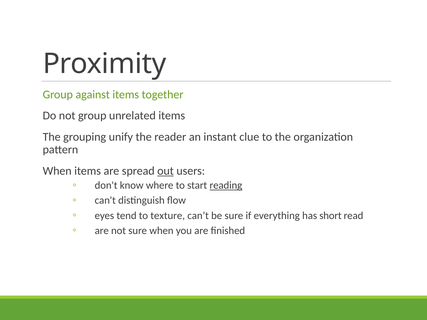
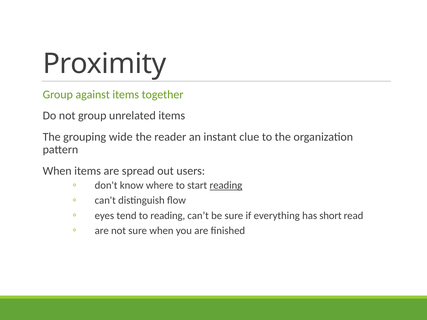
unify: unify -> wide (121, 137)
out underline: present -> none (166, 171)
to texture: texture -> reading (168, 216)
